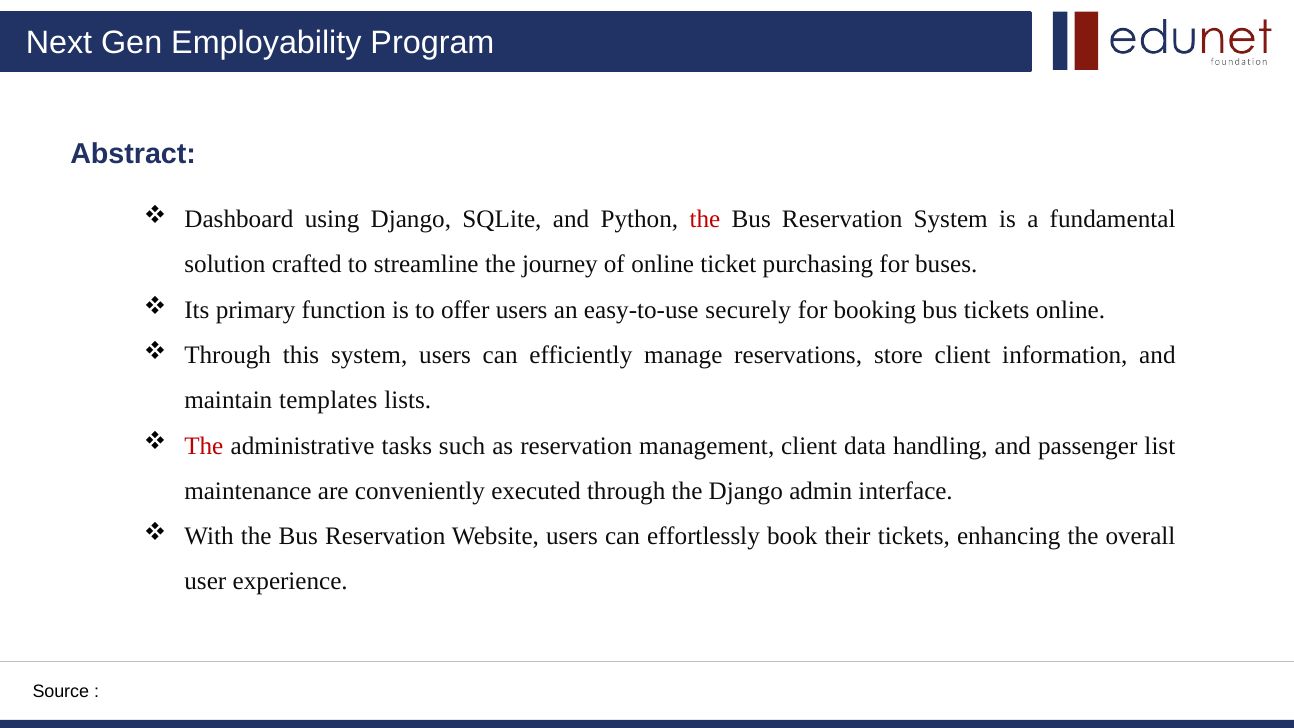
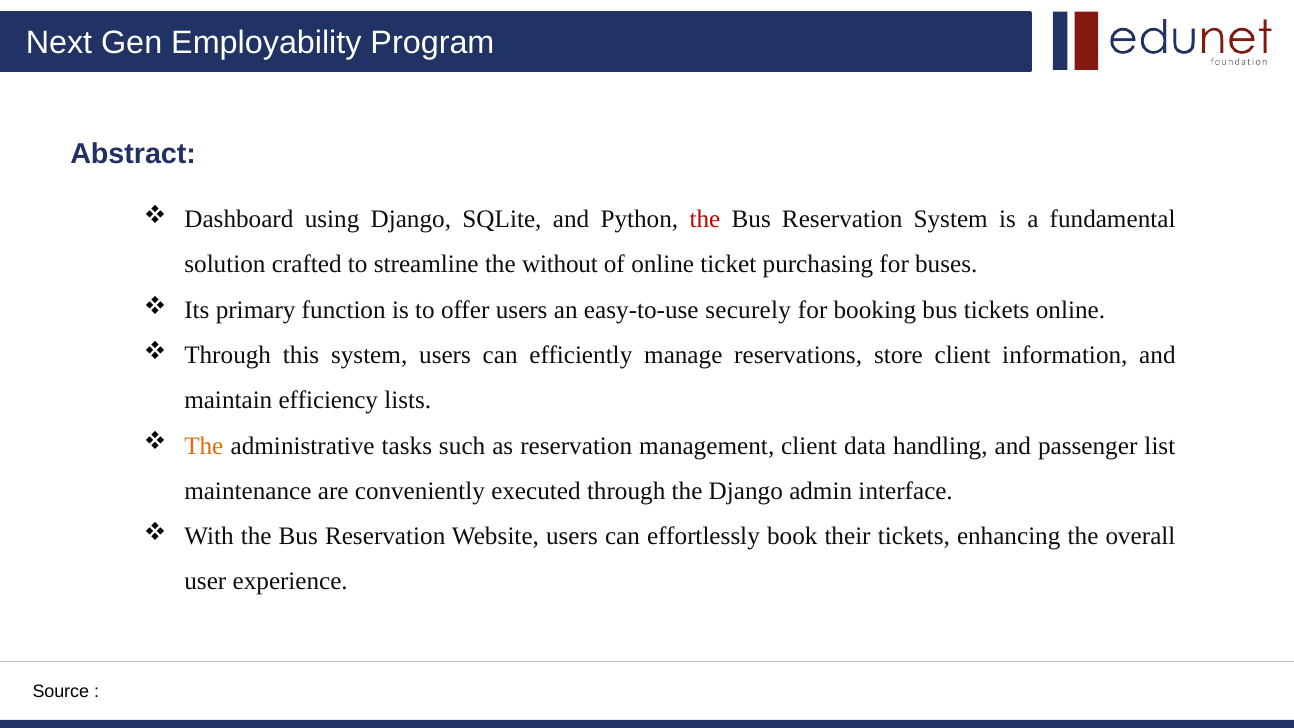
journey: journey -> without (560, 265)
templates: templates -> efficiency (328, 400)
The colour: red -> orange (204, 446)
